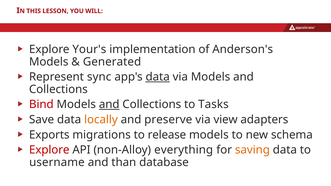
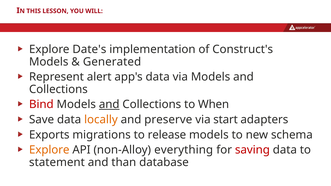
Your's: Your's -> Date's (89, 49)
Anderson's: Anderson's -> Construct's (243, 49)
sync: sync -> alert (99, 77)
data underline: present -> none (158, 77)
Tasks: Tasks -> When (214, 105)
view: view -> start (226, 120)
Explore colour: red -> orange (49, 150)
saving colour: orange -> red (252, 150)
username: username -> statement (57, 162)
